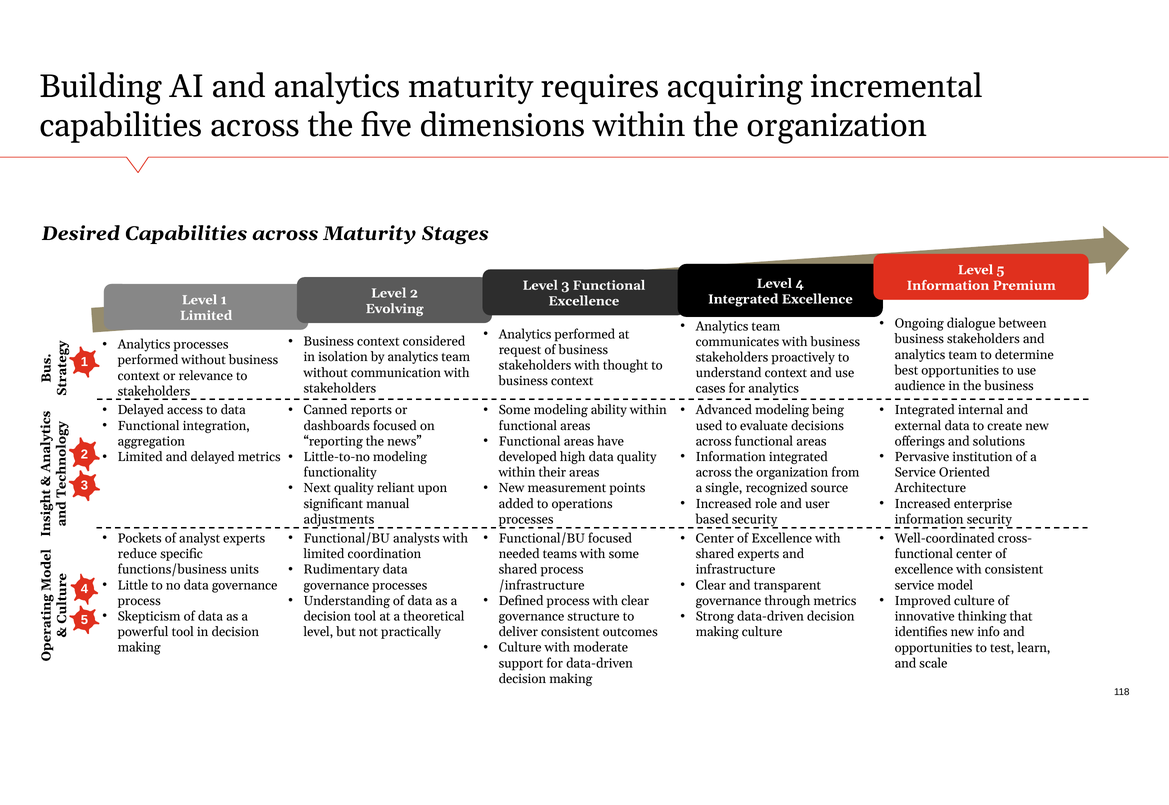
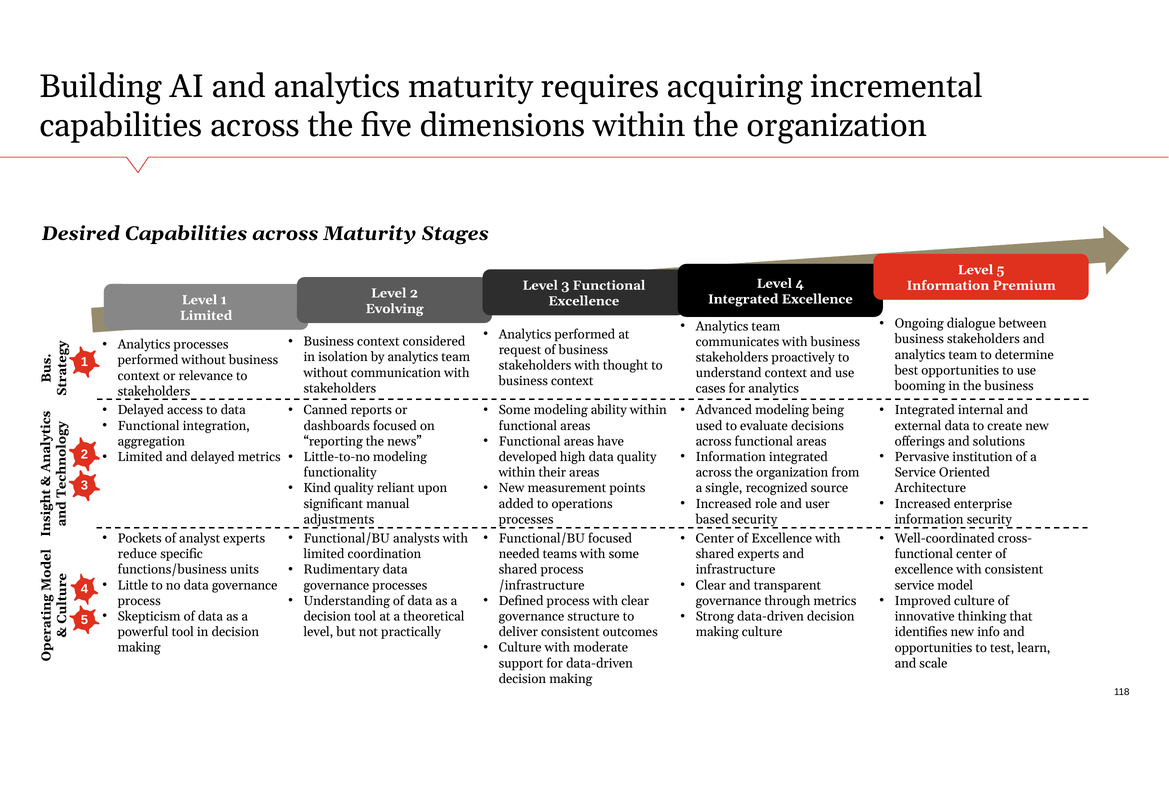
audience: audience -> booming (920, 386)
Next: Next -> Kind (317, 488)
